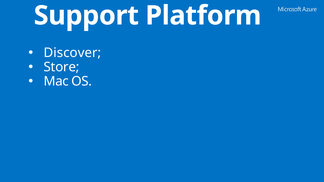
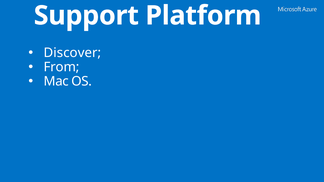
Store: Store -> From (61, 67)
